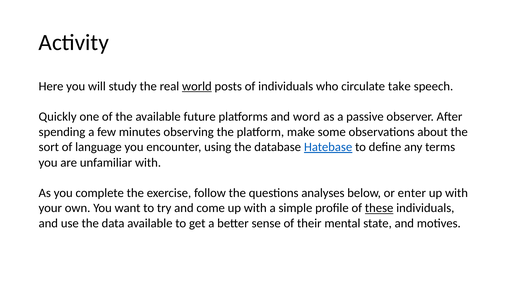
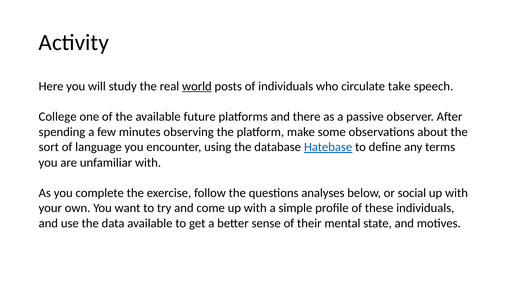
Quickly: Quickly -> College (58, 117)
word: word -> there (307, 117)
enter: enter -> social (412, 193)
these underline: present -> none (379, 208)
